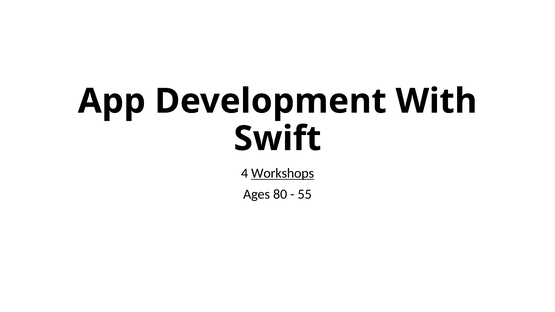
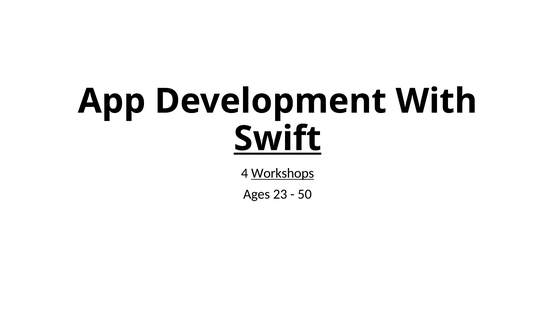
Swift underline: none -> present (277, 139)
80: 80 -> 23 (280, 194)
55: 55 -> 50 (305, 194)
